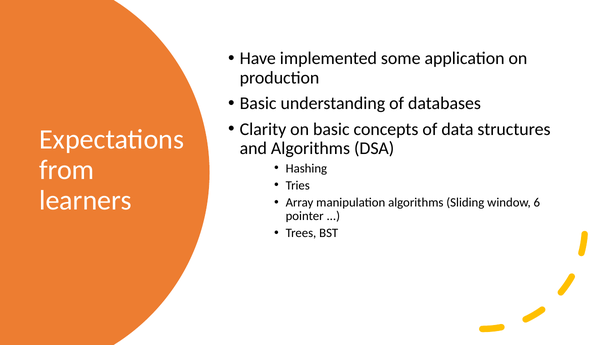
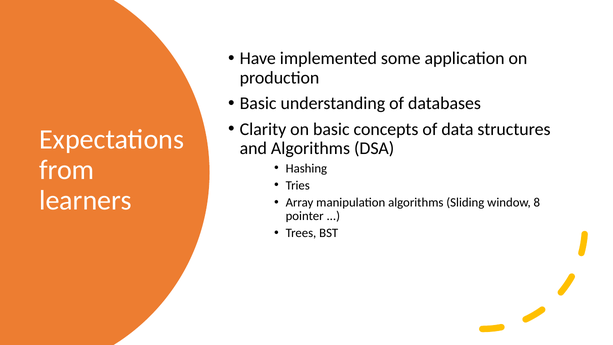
6: 6 -> 8 (537, 202)
